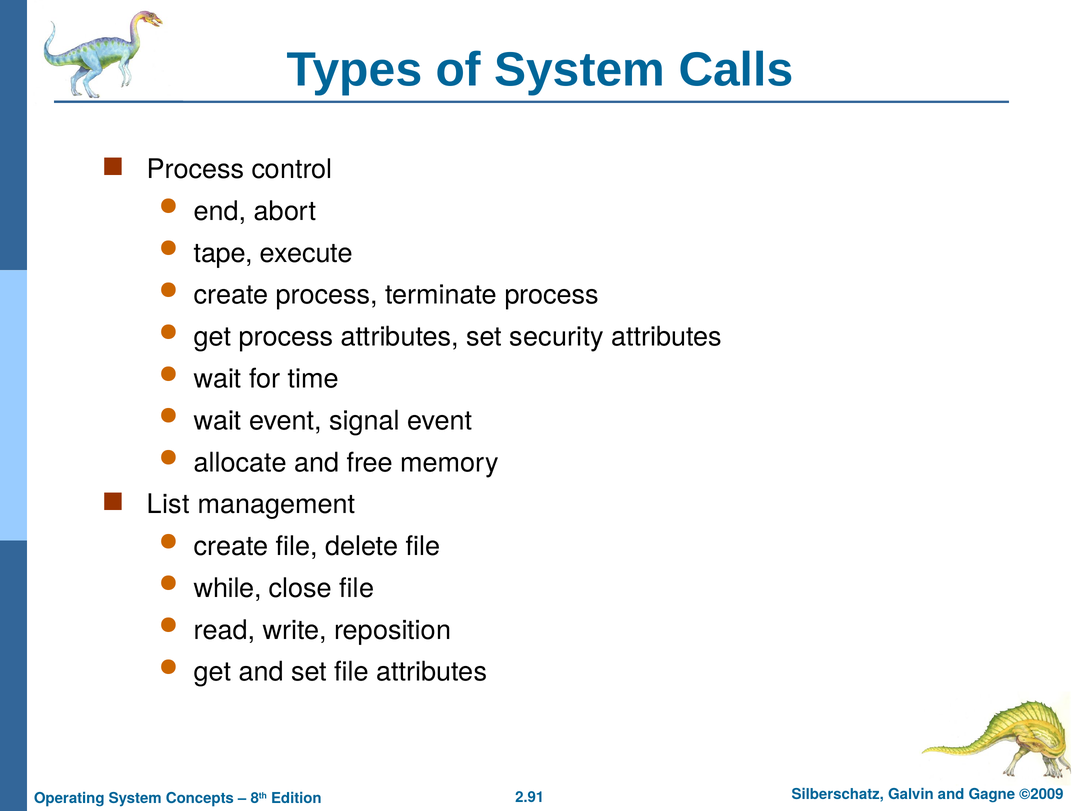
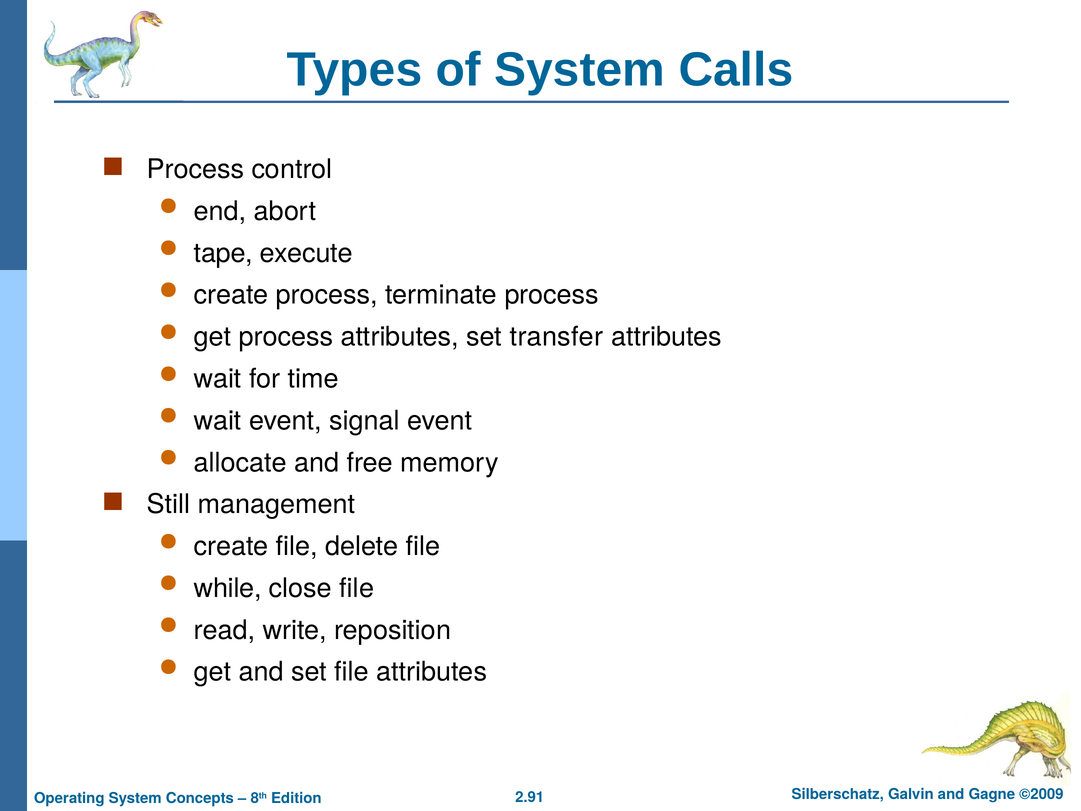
security: security -> transfer (557, 337)
List: List -> Still (168, 504)
